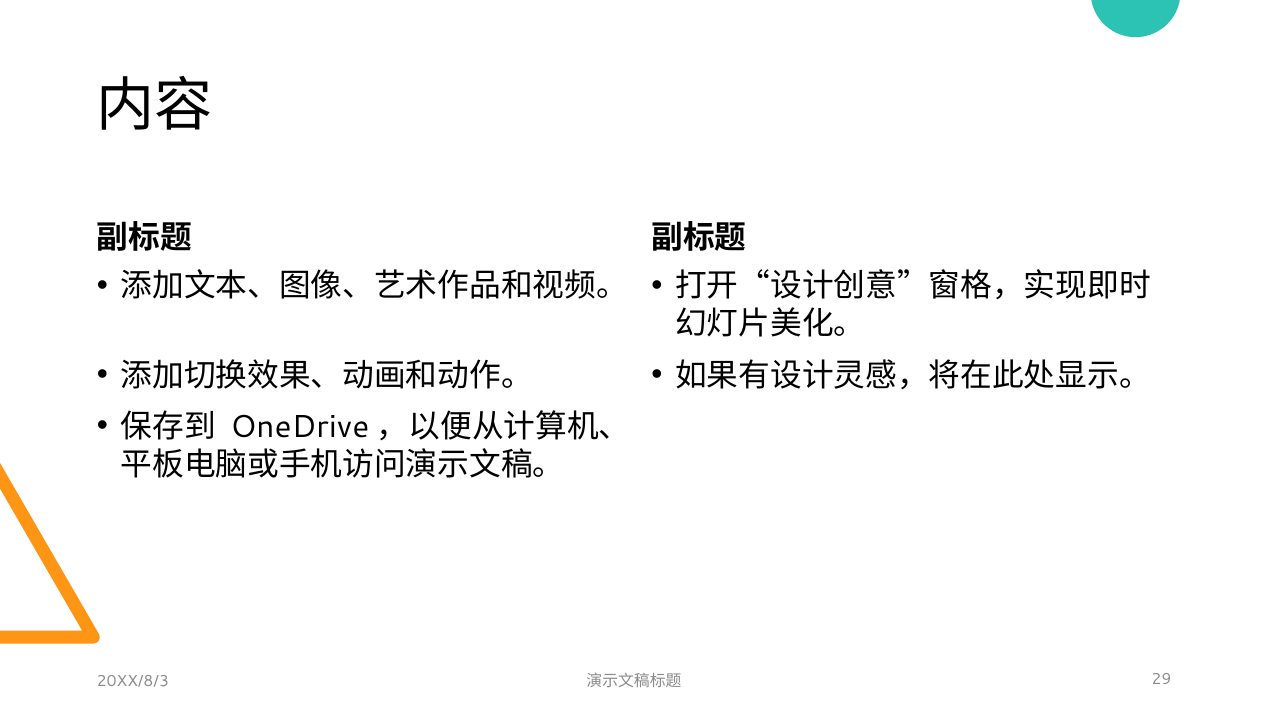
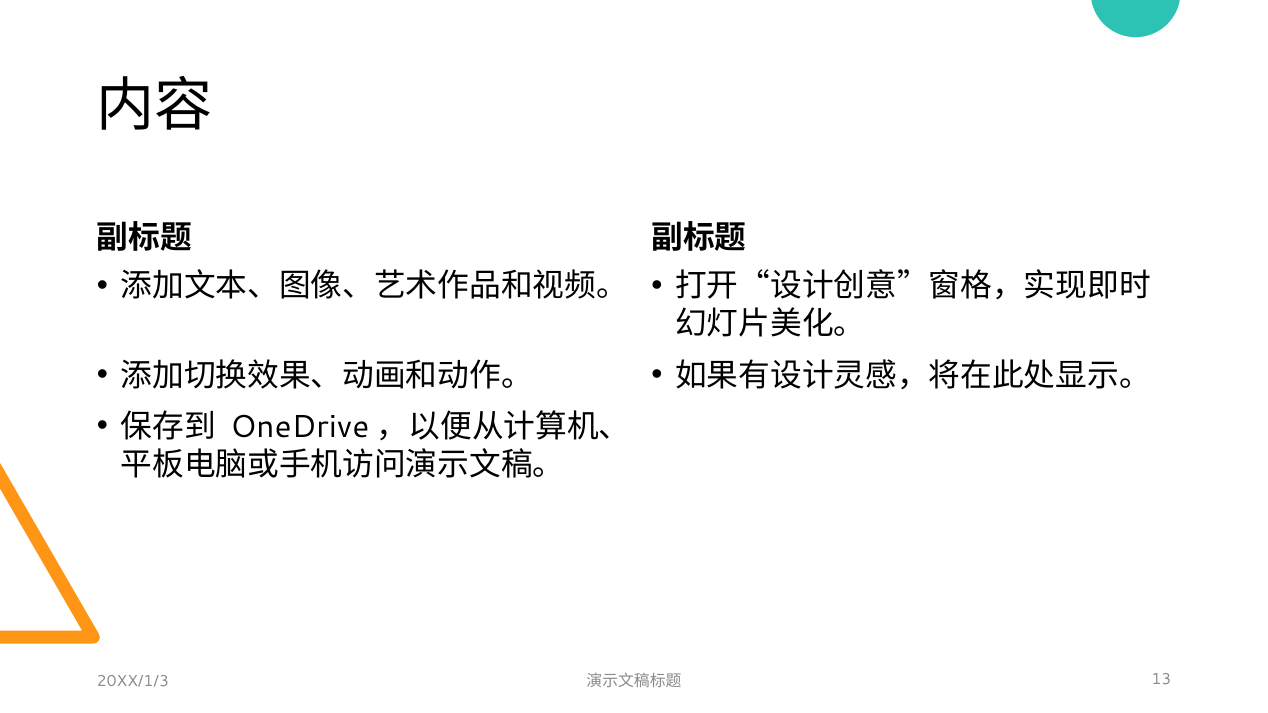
20XX/8/3: 20XX/8/3 -> 20XX/1/3 (133, 681)
29: 29 -> 13 (1161, 679)
